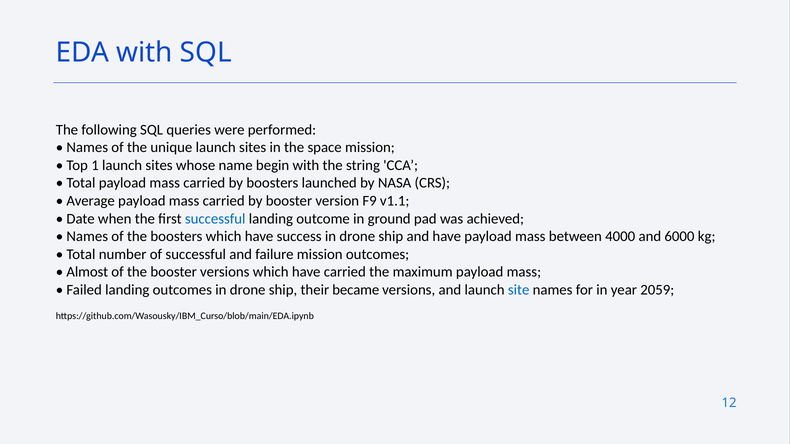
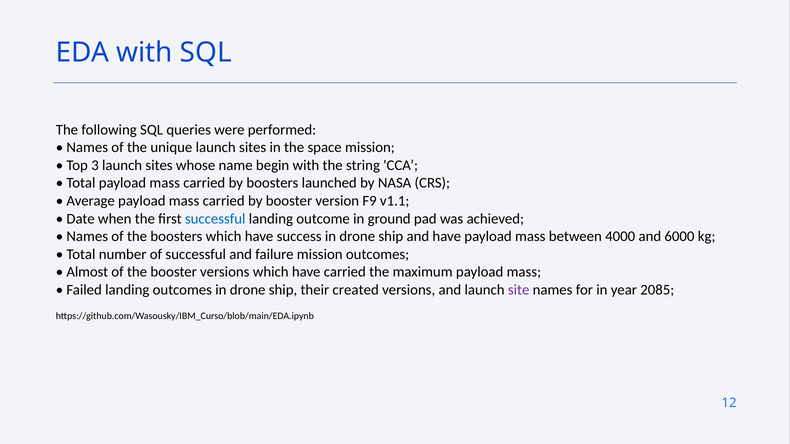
1: 1 -> 3 (95, 165)
became: became -> created (356, 290)
site colour: blue -> purple (519, 290)
2059: 2059 -> 2085 (657, 290)
